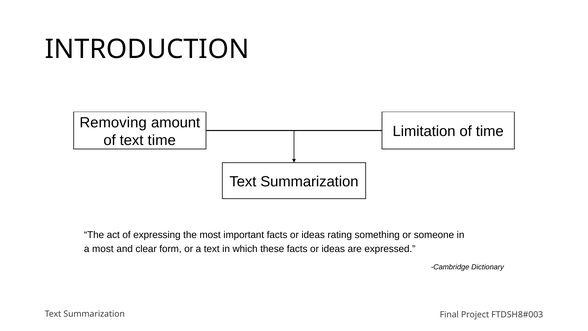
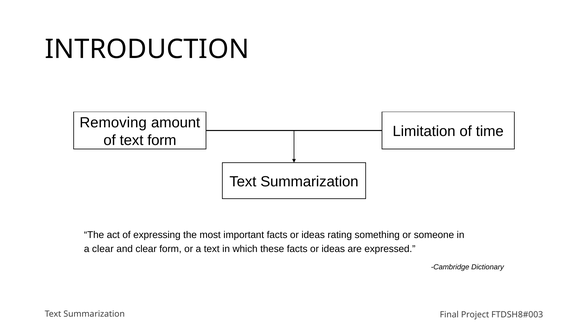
text time: time -> form (162, 140)
a most: most -> clear (103, 249)
